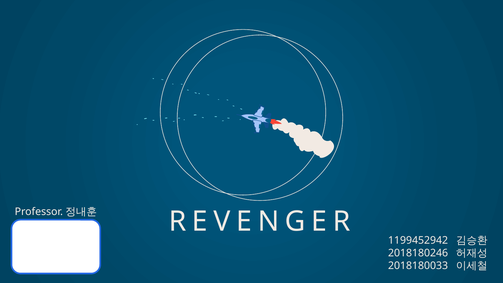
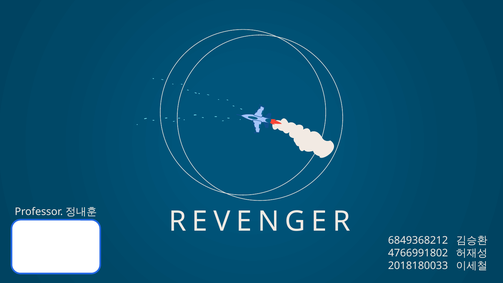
1199452942: 1199452942 -> 6849368212 (418, 240)
2018180246: 2018180246 -> 4766991802 (418, 253)
